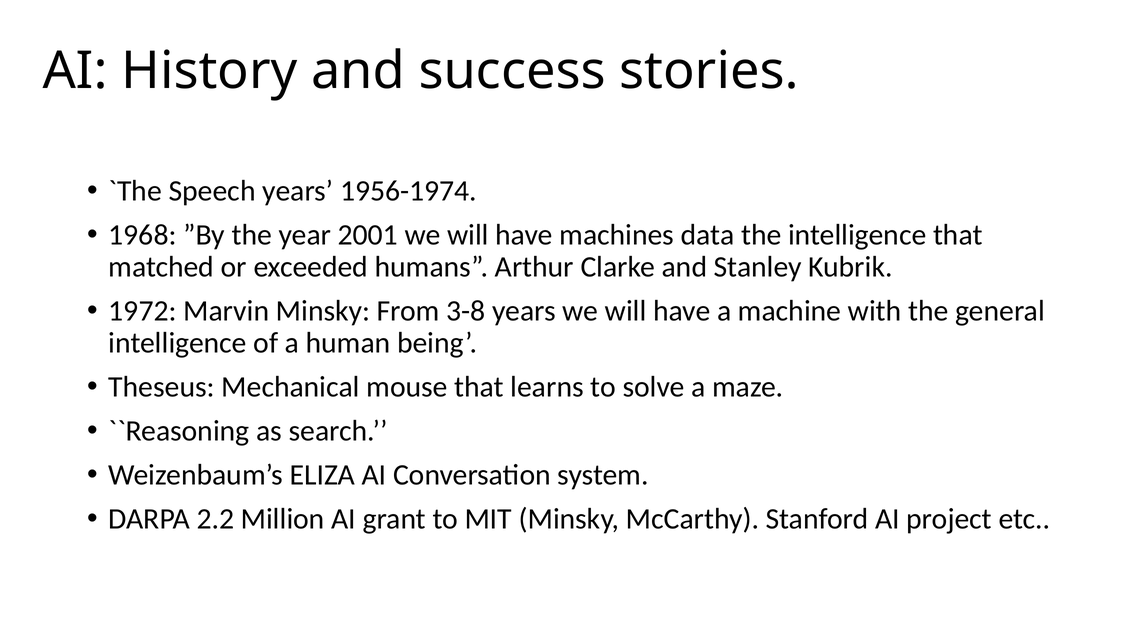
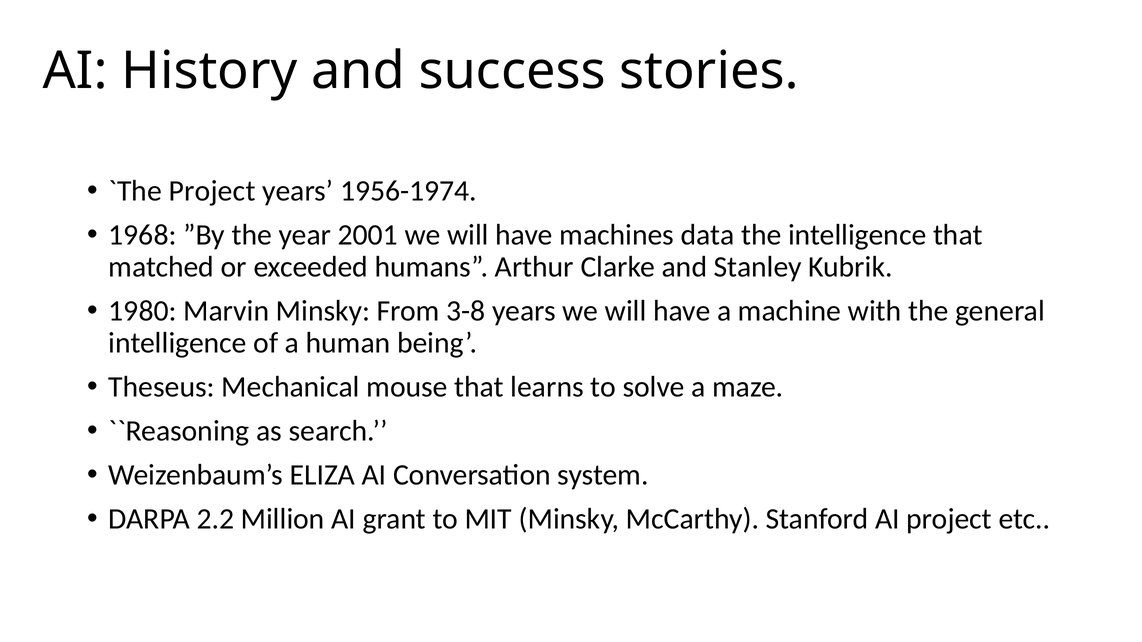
Speech: Speech -> Project (212, 191)
1972: 1972 -> 1980 (142, 311)
